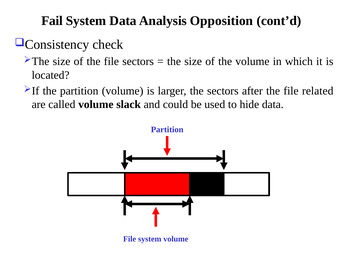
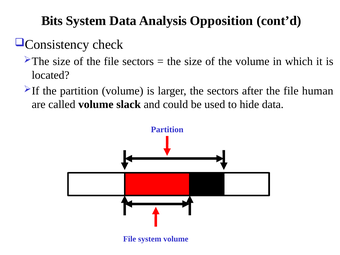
Fail: Fail -> Bits (52, 21)
related: related -> human (318, 91)
